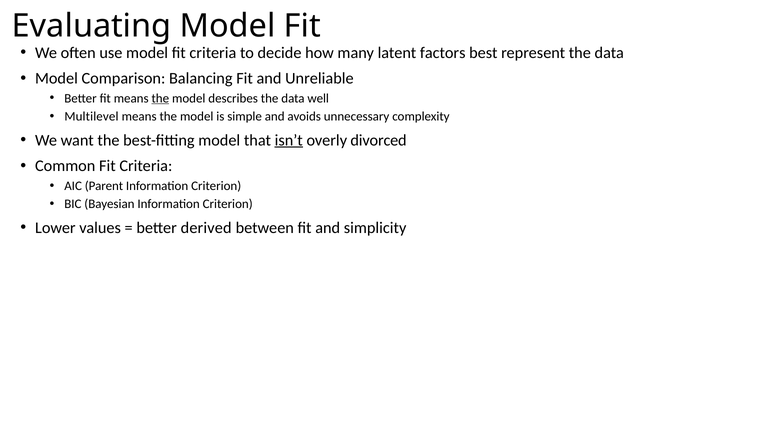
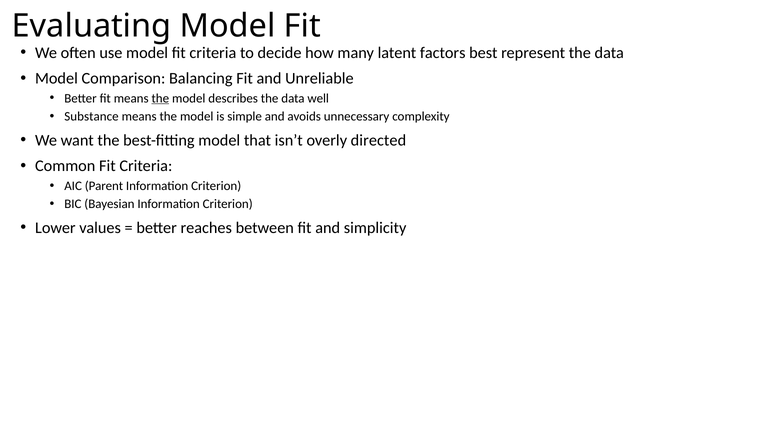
Multilevel: Multilevel -> Substance (91, 116)
isn’t underline: present -> none (289, 140)
divorced: divorced -> directed (378, 140)
derived: derived -> reaches (206, 228)
